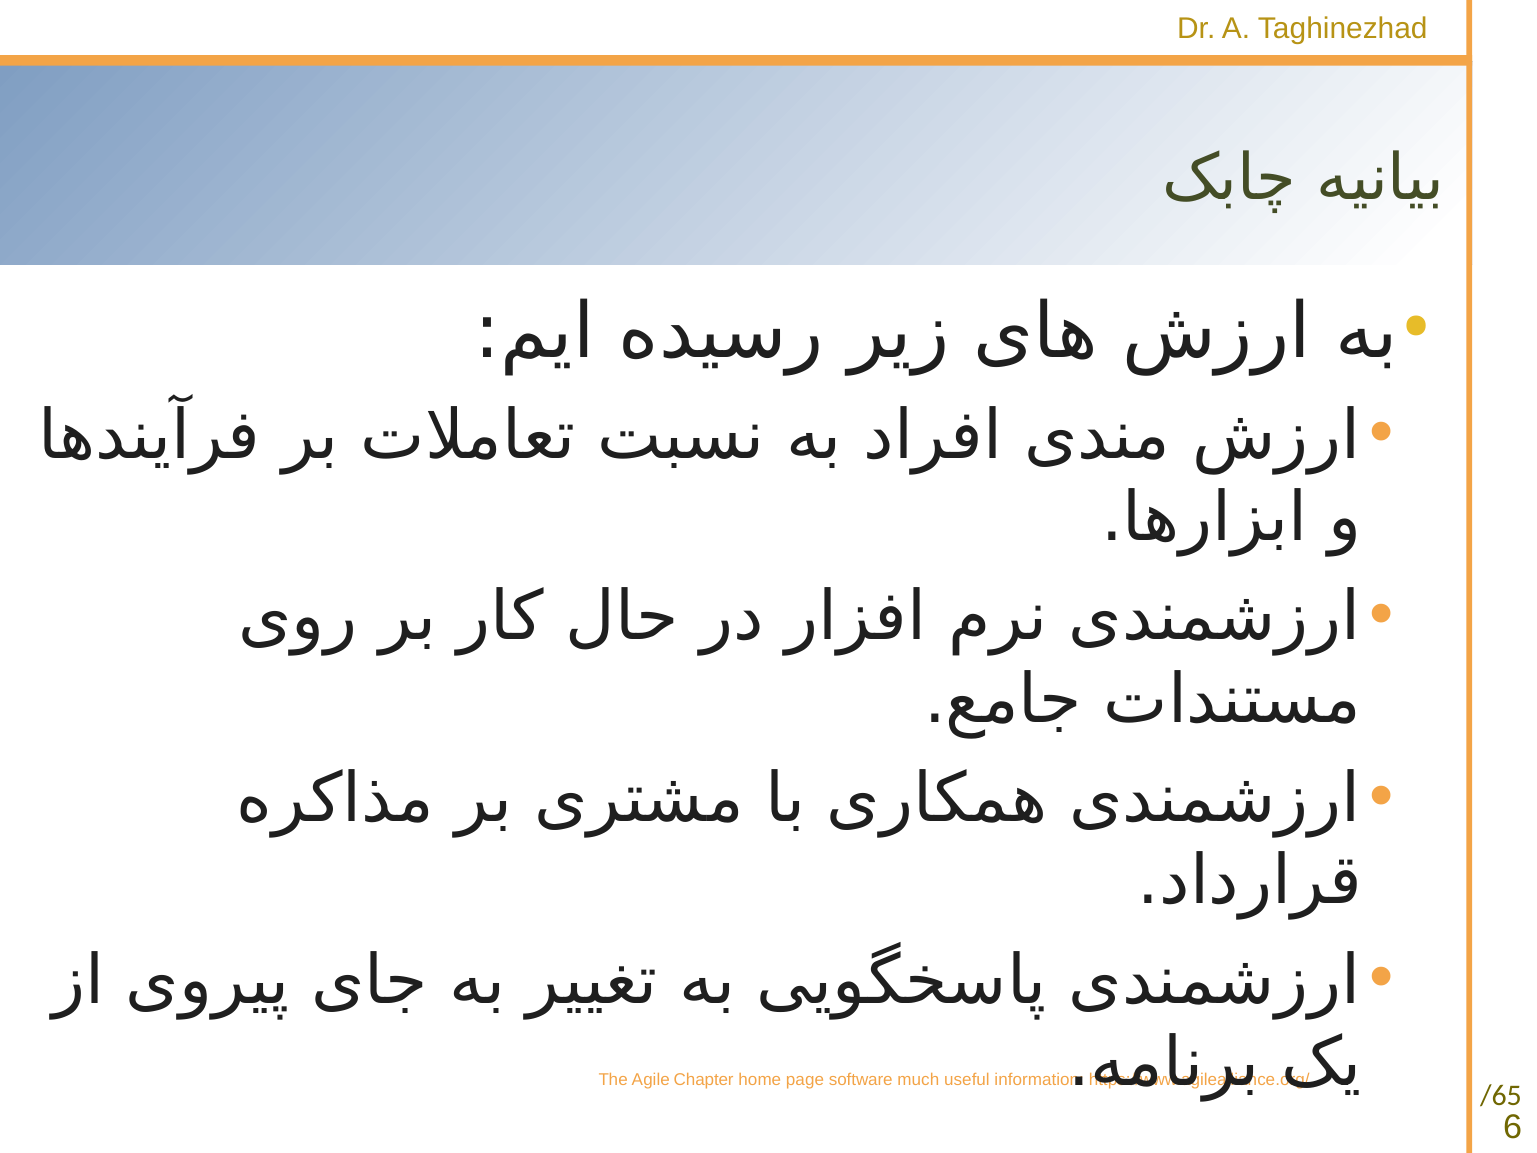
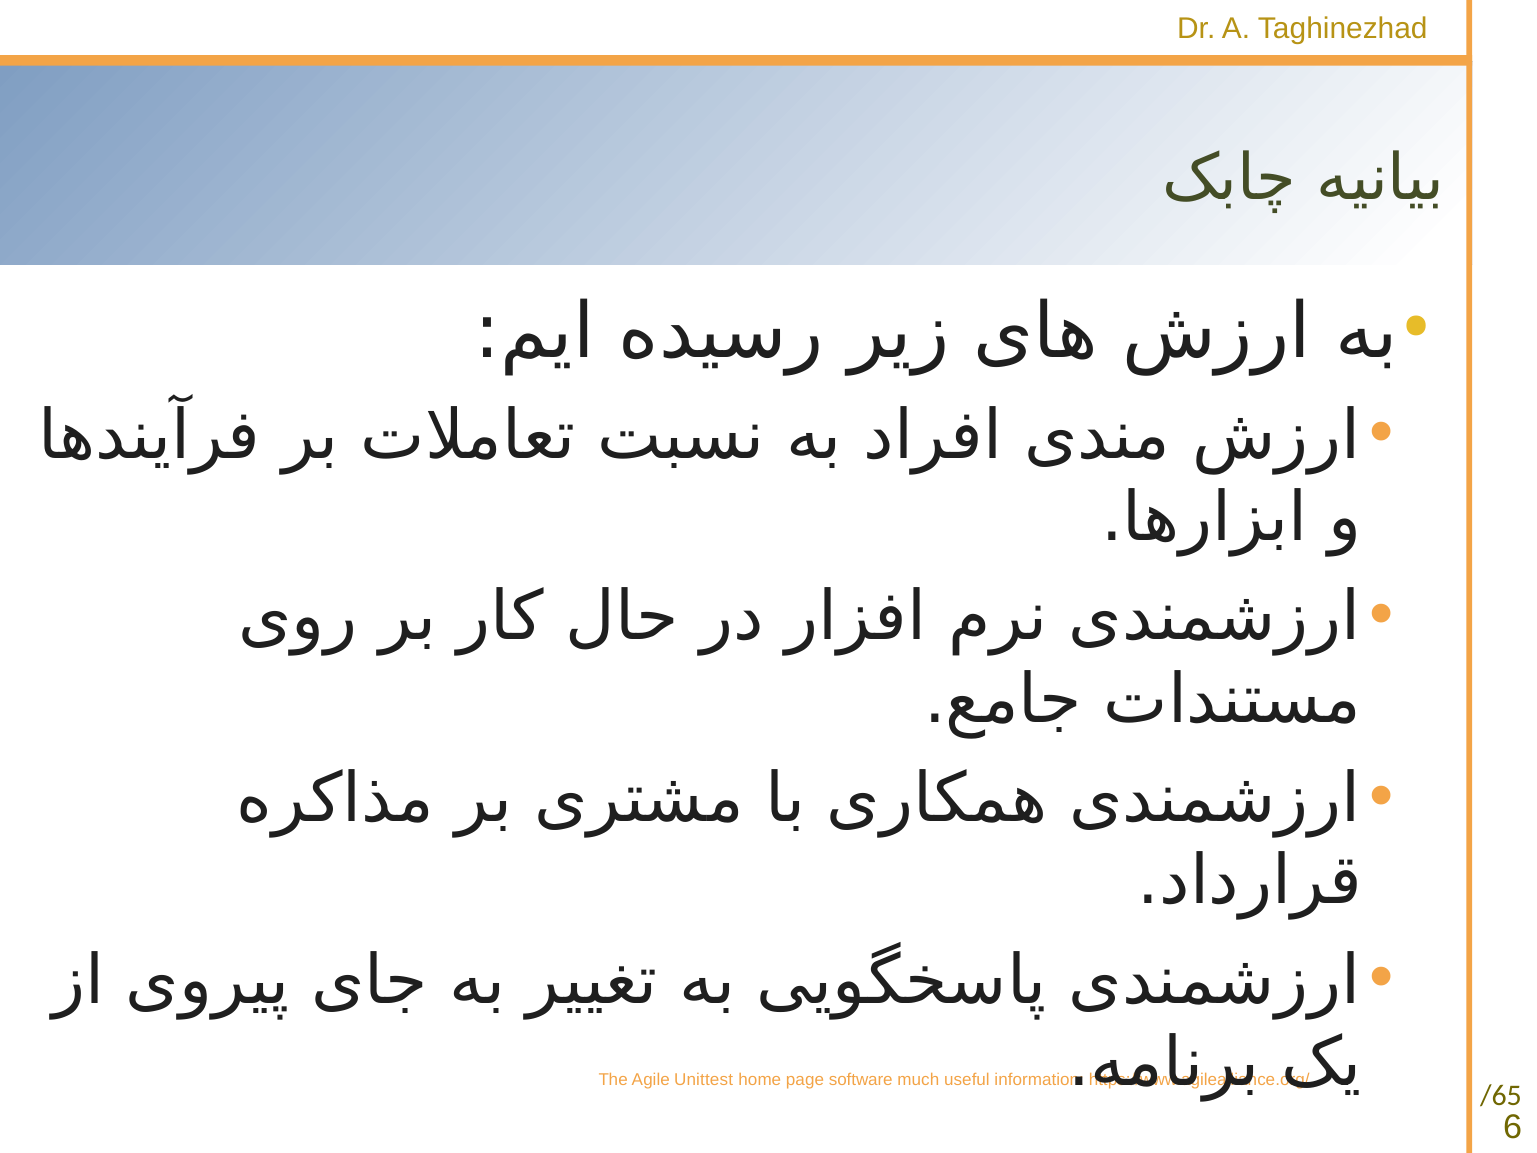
Chapter: Chapter -> Unittest (704, 1079)
